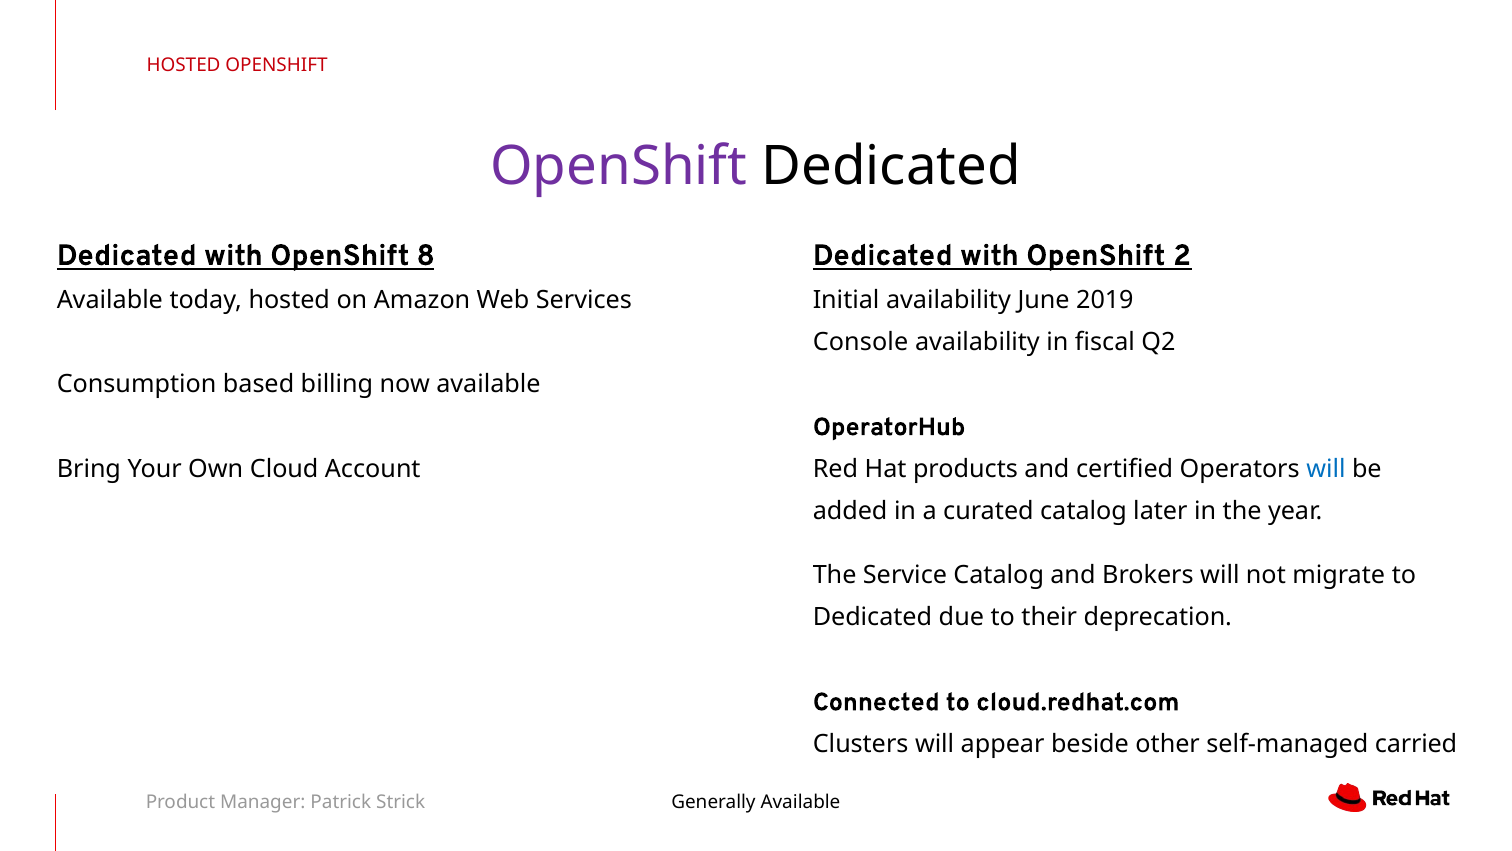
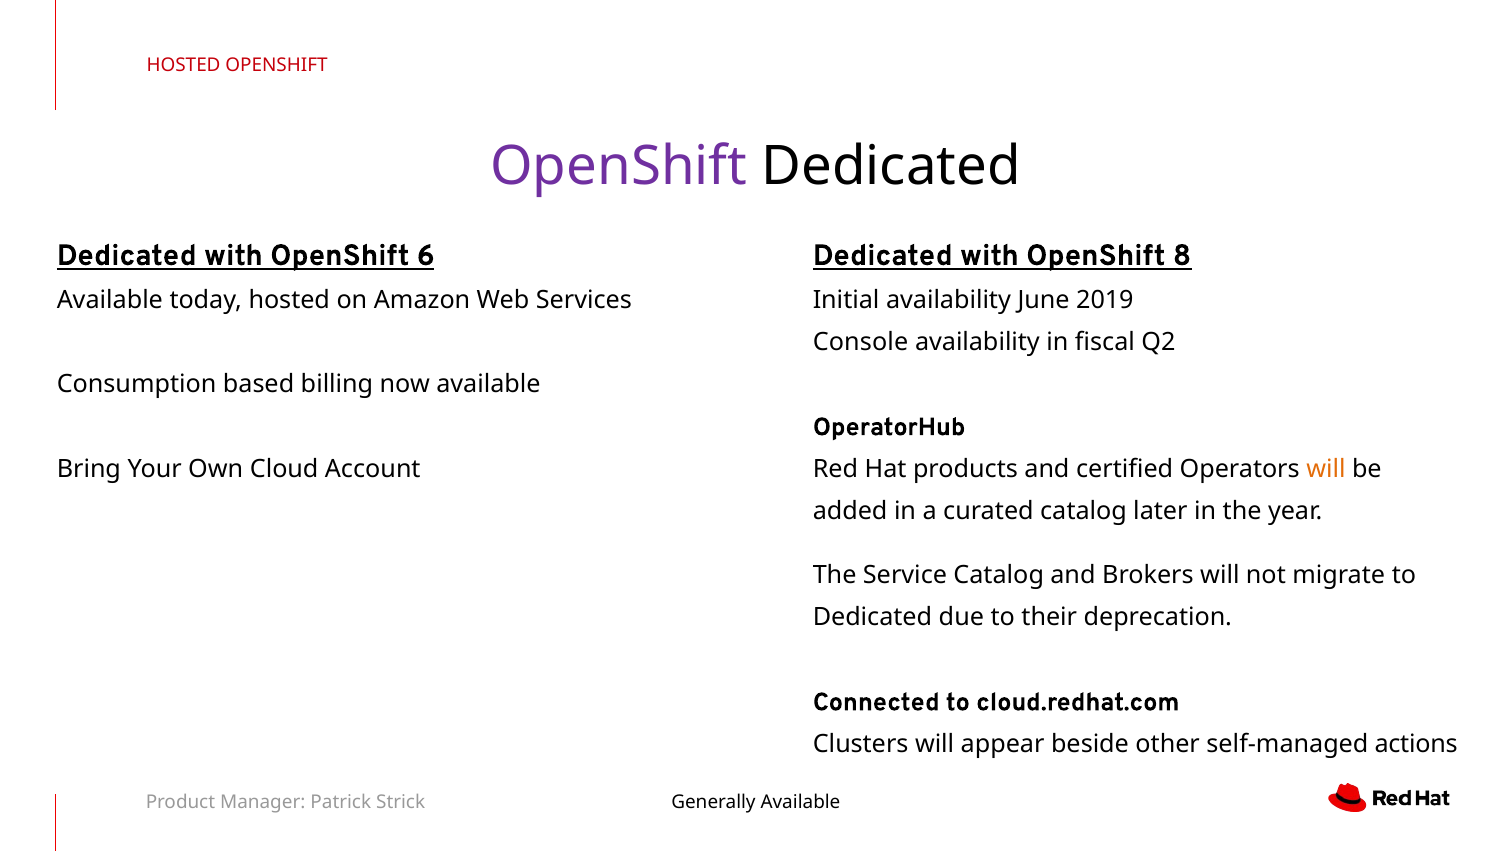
8: 8 -> 6 (426, 255)
2: 2 -> 8 (1182, 255)
will colour: blue -> orange (1326, 469)
carried: carried -> actions (1416, 744)
